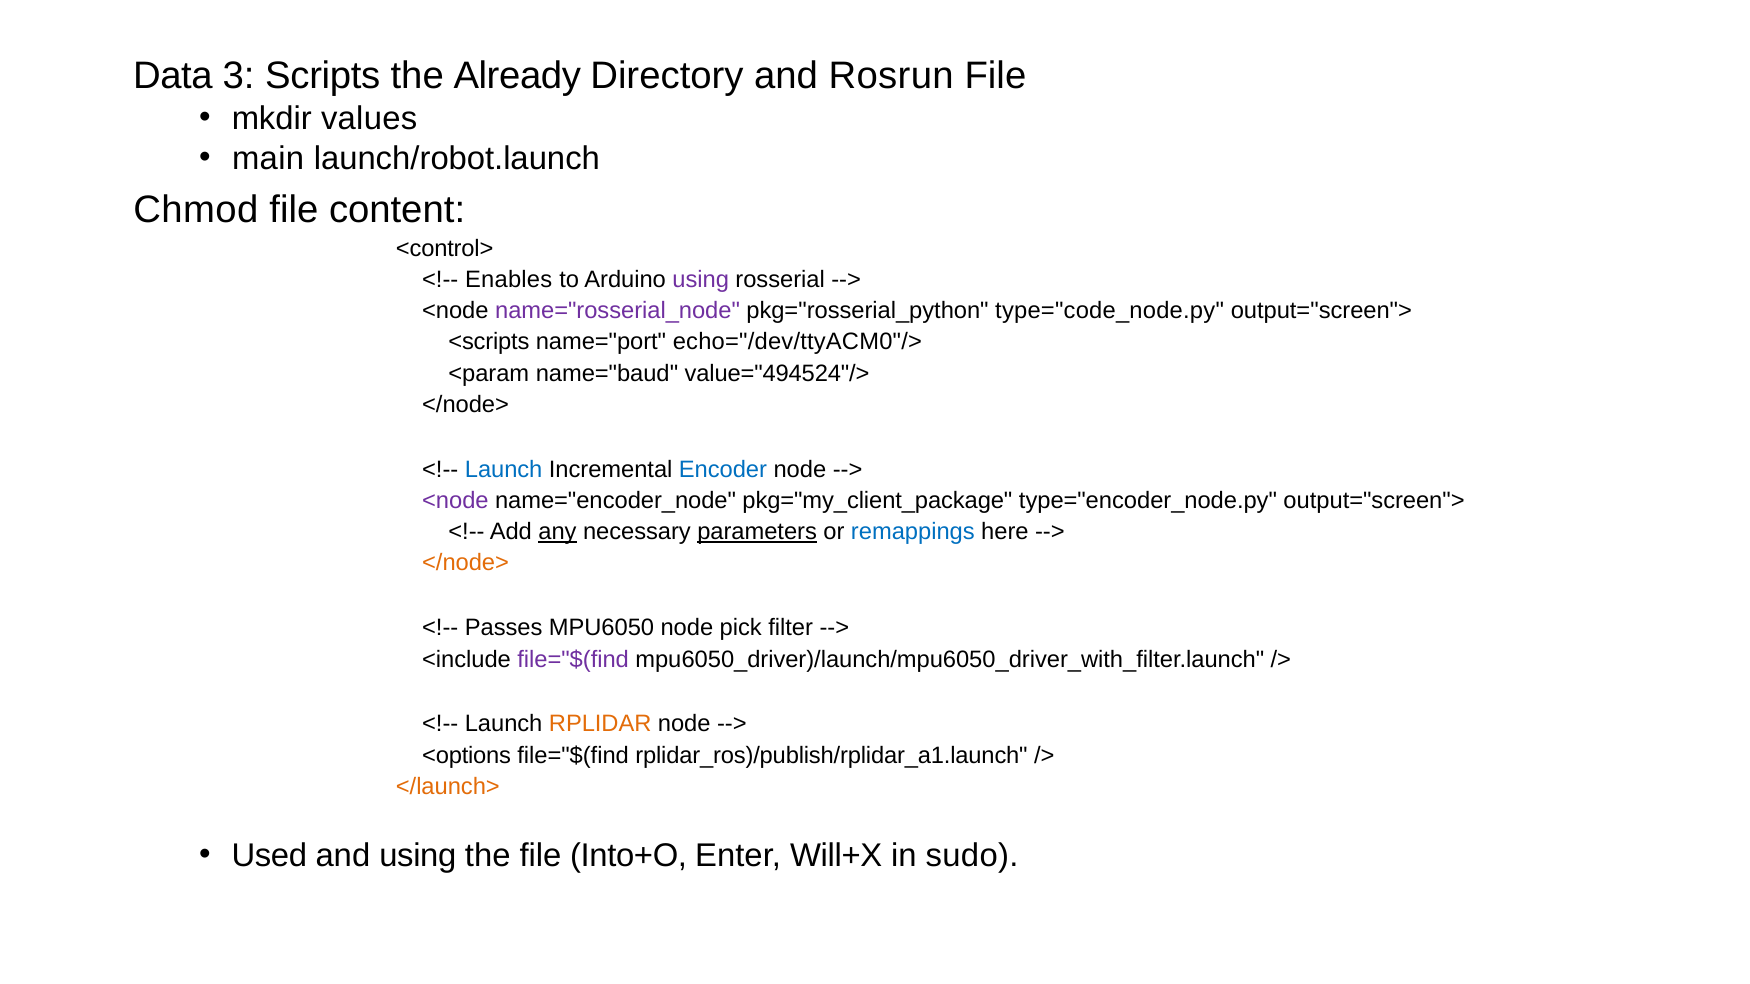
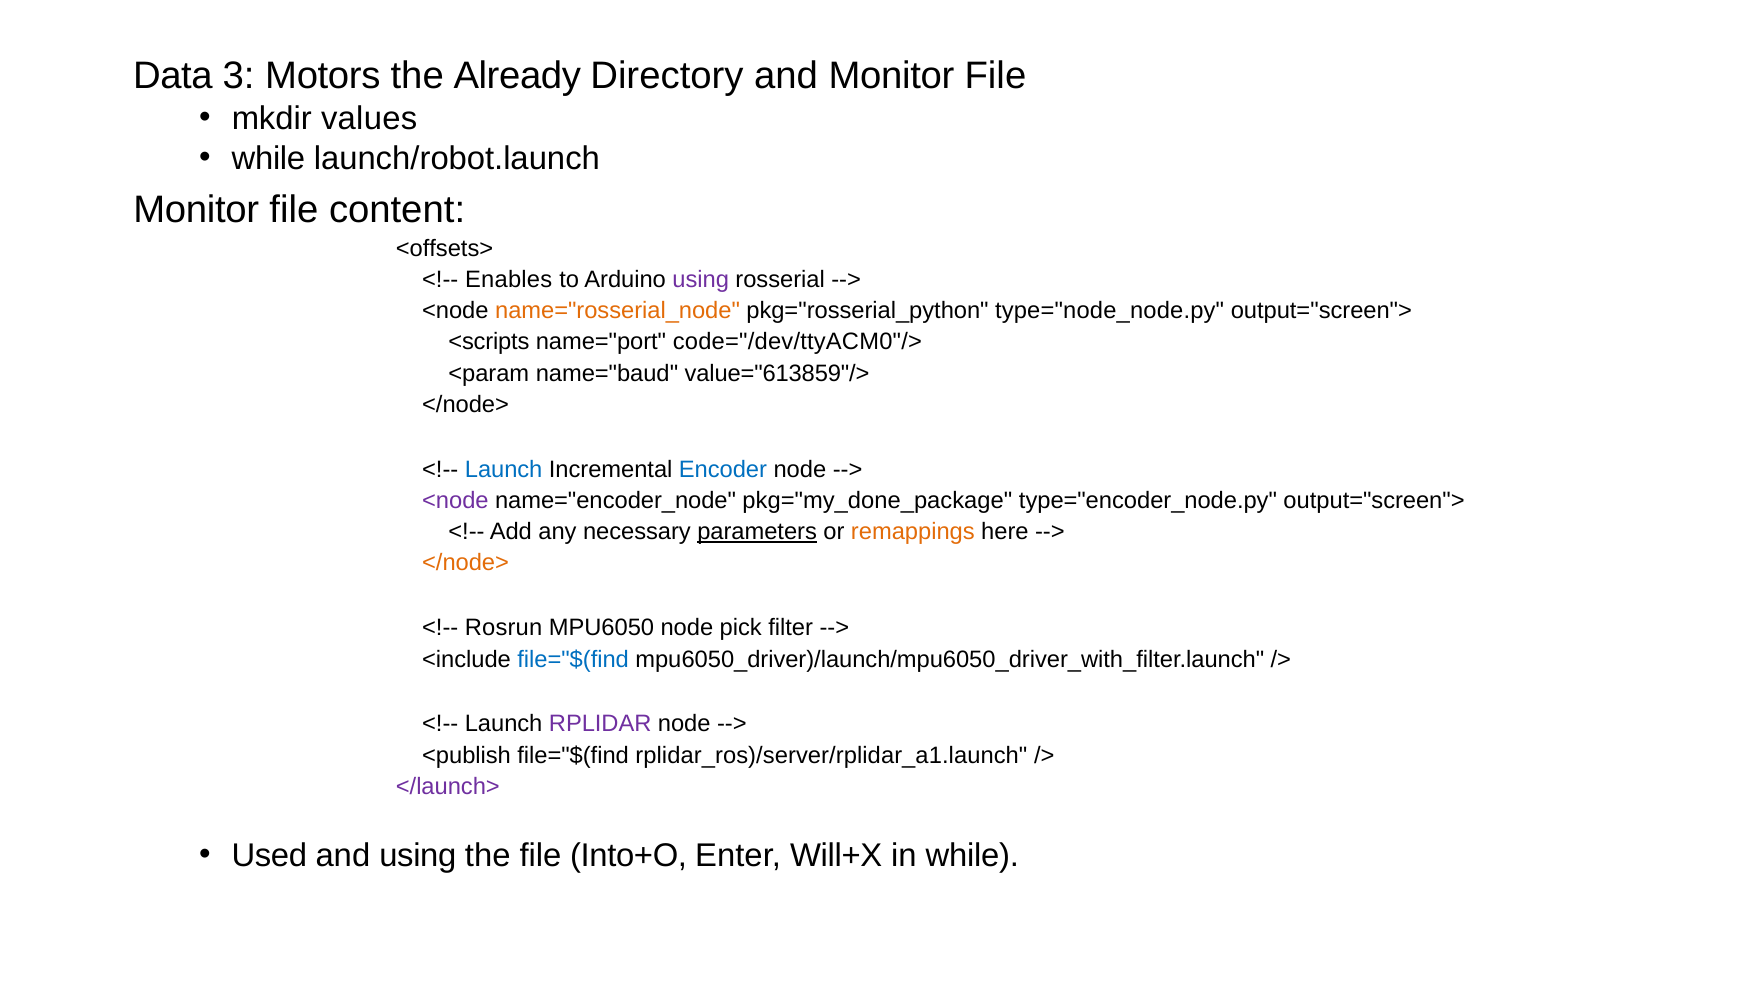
Scripts: Scripts -> Motors (323, 76)
and Rosrun: Rosrun -> Monitor (891, 76)
main: main -> while (268, 159)
Chmod: Chmod -> Monitor (196, 210)
<control>: <control> -> <offsets> (445, 249)
name="rosserial_node colour: purple -> orange (618, 311)
type="code_node.py: type="code_node.py -> type="node_node.py (1110, 311)
echo="/dev/ttyACM0"/>: echo="/dev/ttyACM0"/> -> code="/dev/ttyACM0"/> (797, 342)
value="494524"/>: value="494524"/> -> value="613859"/> (777, 373)
pkg="my_client_package: pkg="my_client_package -> pkg="my_done_package (877, 501)
any underline: present -> none (557, 532)
remappings colour: blue -> orange (913, 532)
Passes: Passes -> Rosrun (504, 628)
file="$(find colour: purple -> blue (573, 659)
RPLIDAR colour: orange -> purple (600, 724)
<options: <options -> <publish (467, 756)
rplidar_ros)/publish/rplidar_a1.launch: rplidar_ros)/publish/rplidar_a1.launch -> rplidar_ros)/server/rplidar_a1.launch (831, 756)
</launch> colour: orange -> purple (448, 787)
in sudo: sudo -> while (972, 856)
